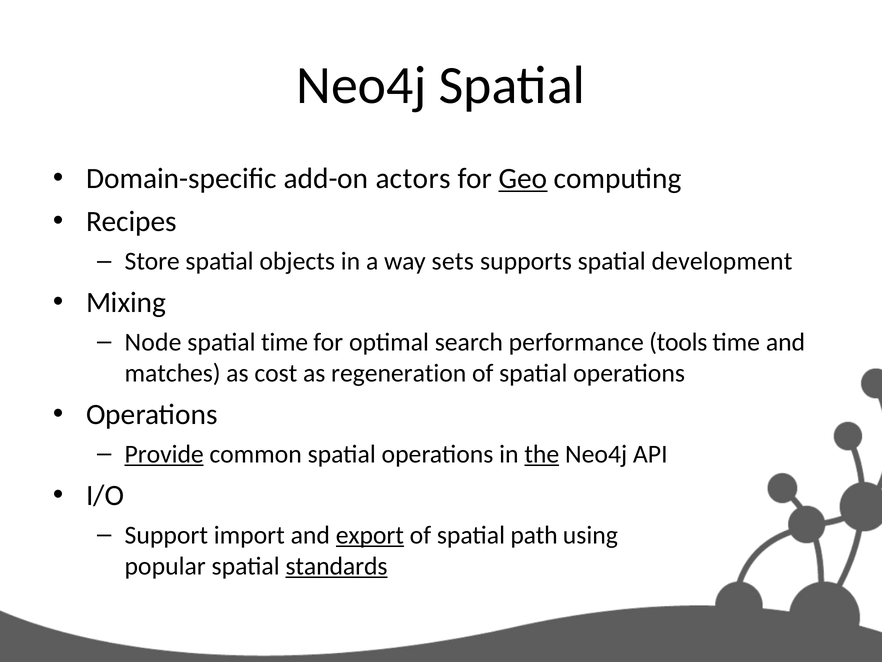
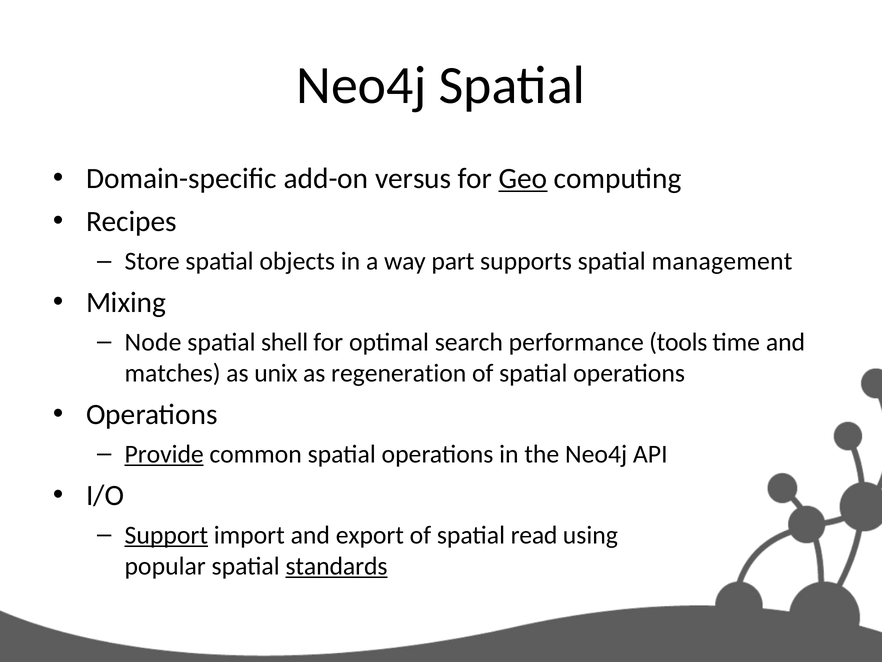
actors: actors -> versus (413, 178)
sets: sets -> part (453, 261)
development: development -> management (722, 261)
spatial time: time -> shell (285, 342)
cost: cost -> unix (276, 373)
the underline: present -> none (542, 454)
Support underline: none -> present (166, 535)
export underline: present -> none (370, 535)
path: path -> read (534, 535)
